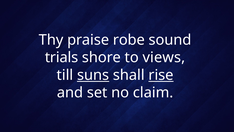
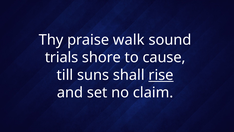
robe: robe -> walk (129, 40)
views: views -> cause (164, 57)
suns underline: present -> none (93, 75)
